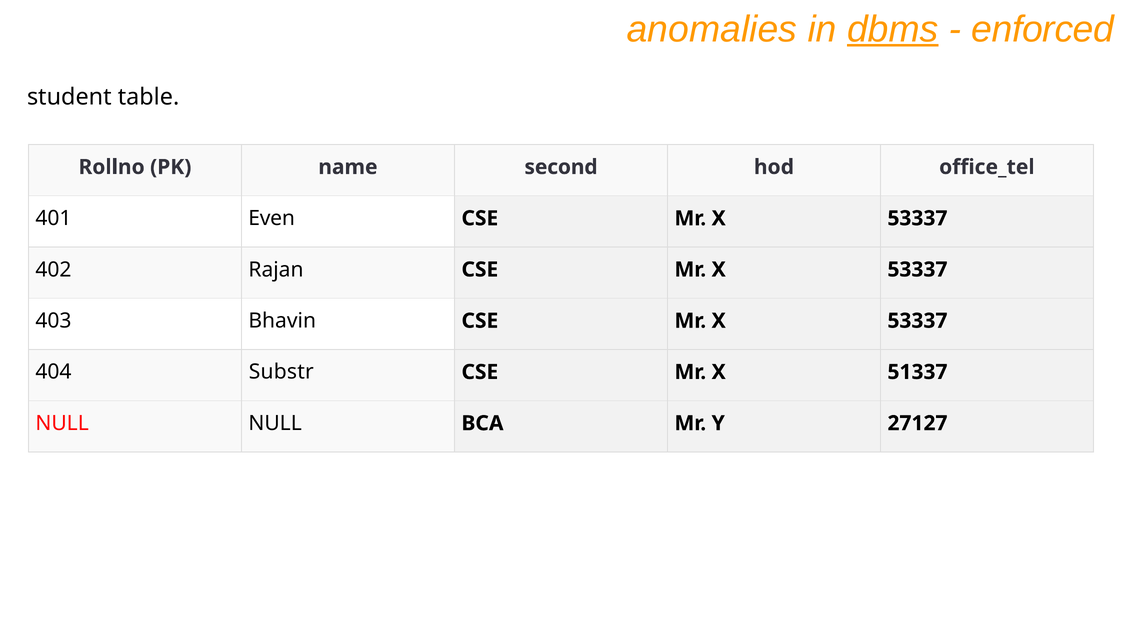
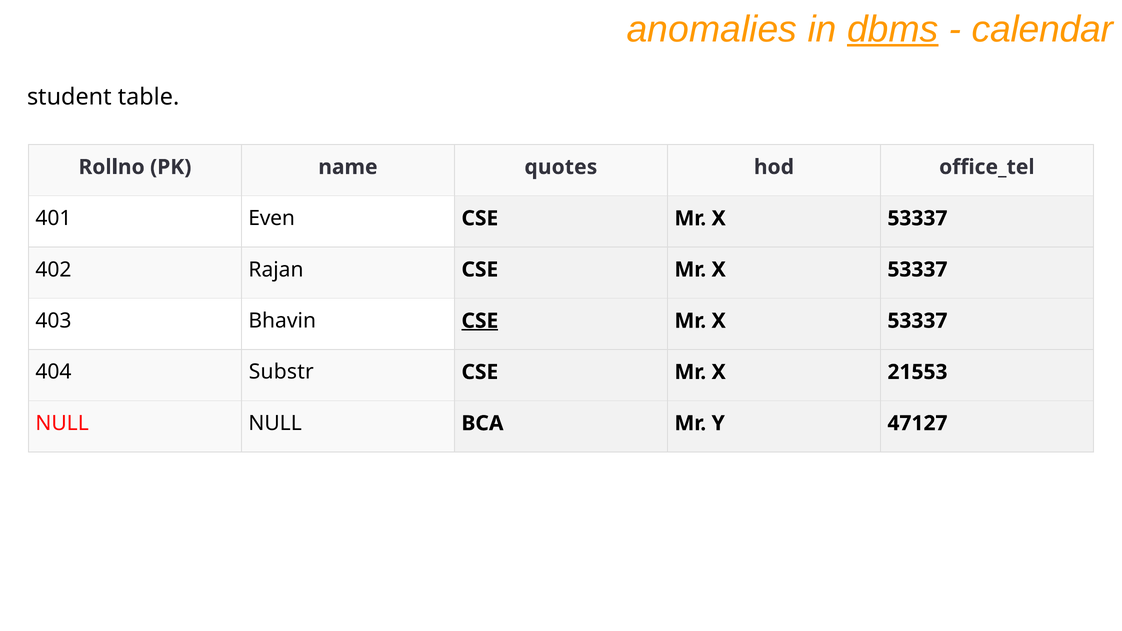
enforced: enforced -> calendar (1043, 29)
second: second -> quotes (561, 167)
CSE underline: none -> present (480, 321)
51337: 51337 -> 21553 (917, 372)
27127: 27127 -> 47127 (917, 423)
